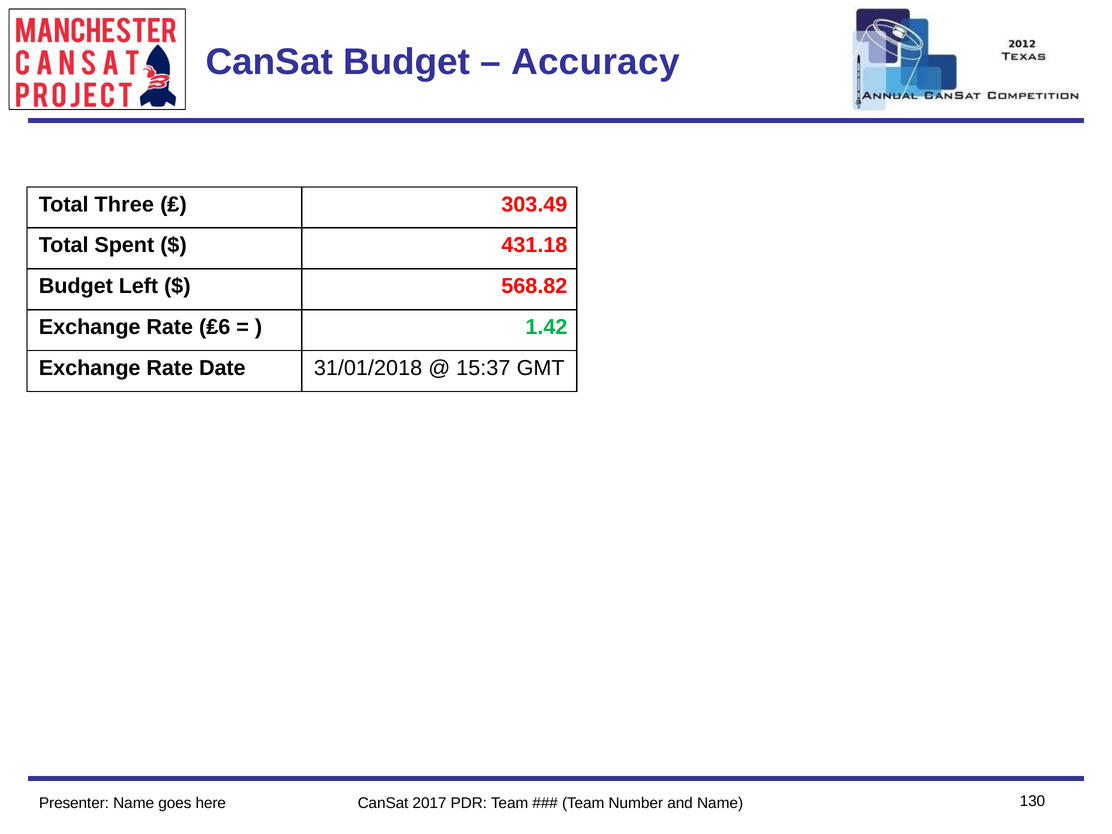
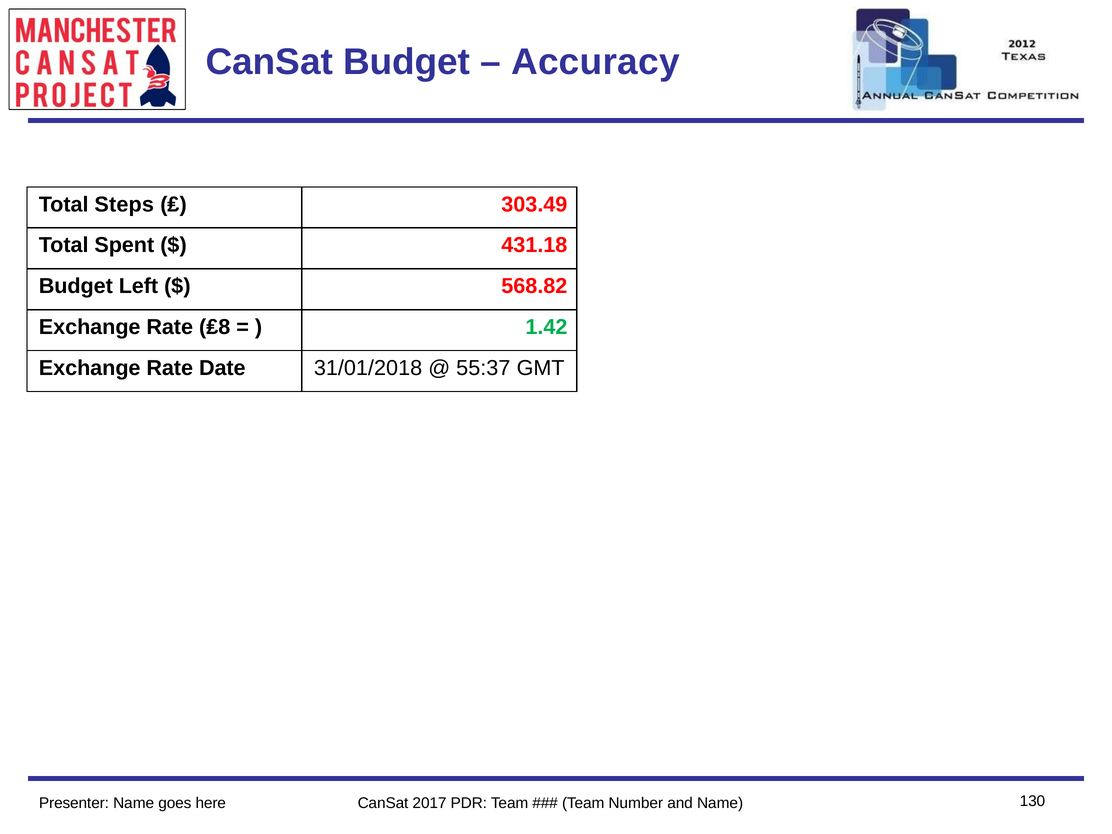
Three: Three -> Steps (124, 204)
₤6: ₤6 -> ₤8 (215, 327)
15:37: 15:37 -> 55:37 (483, 368)
